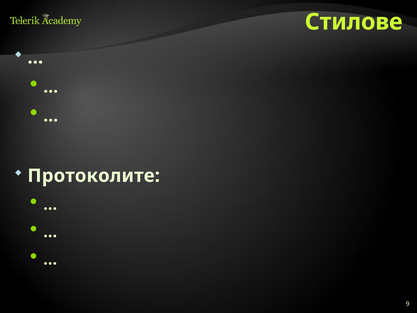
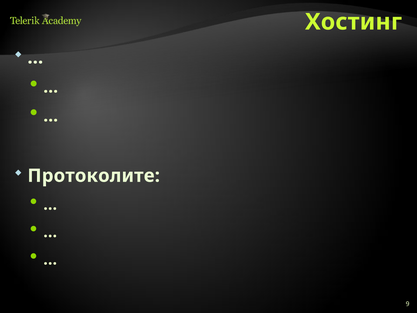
Стилове: Стилове -> Хостинг (354, 22)
